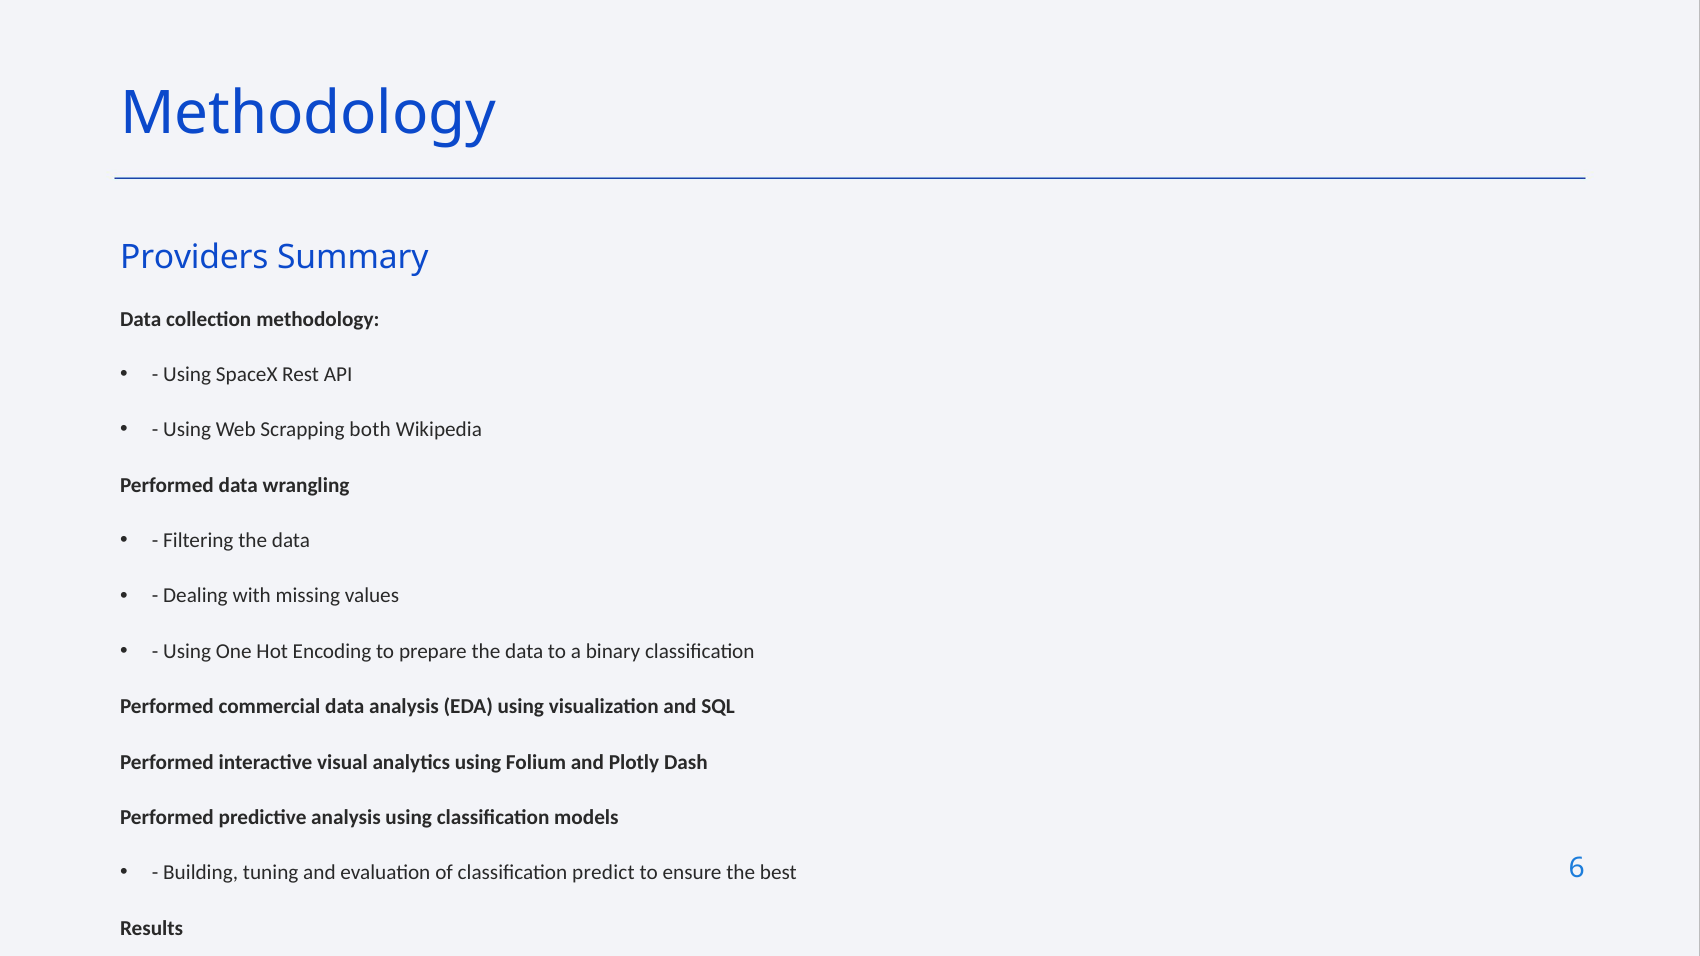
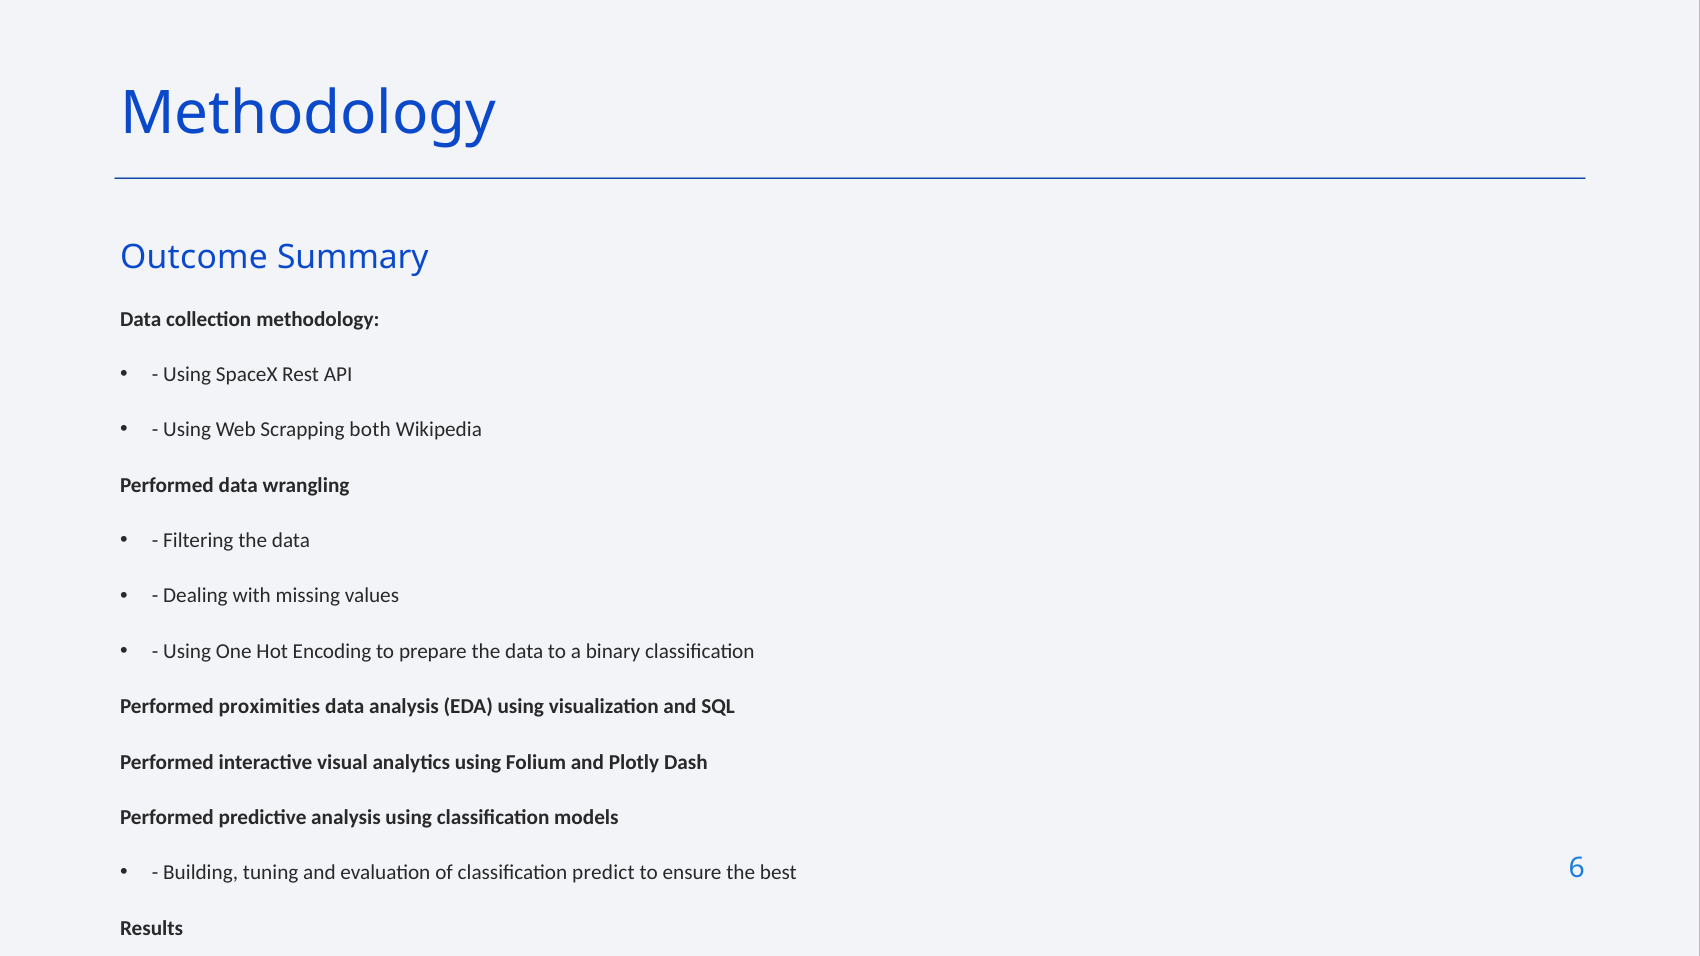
Providers: Providers -> Outcome (194, 257)
commercial: commercial -> proximities (269, 707)
